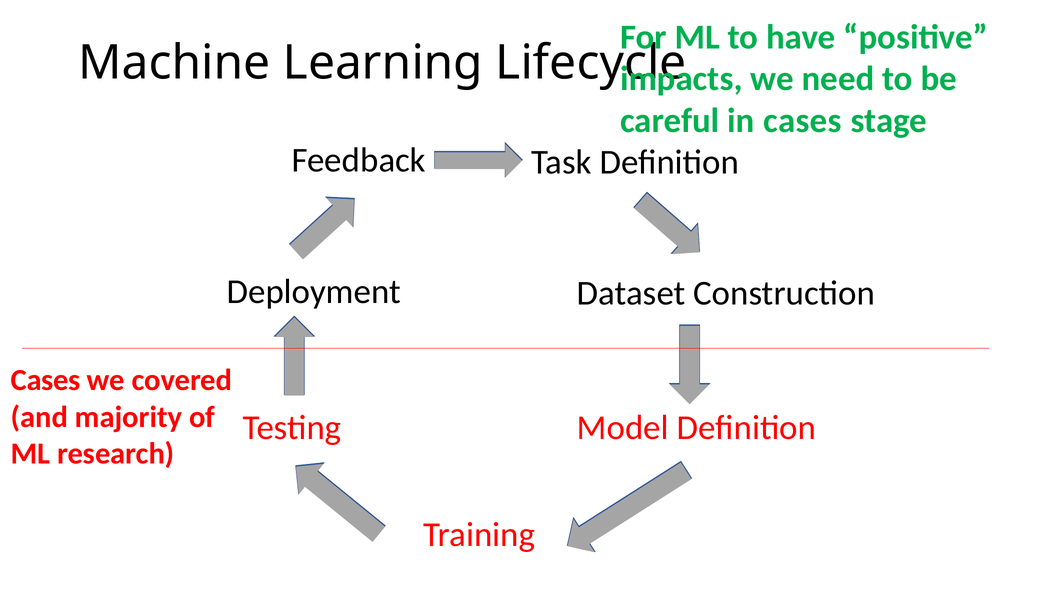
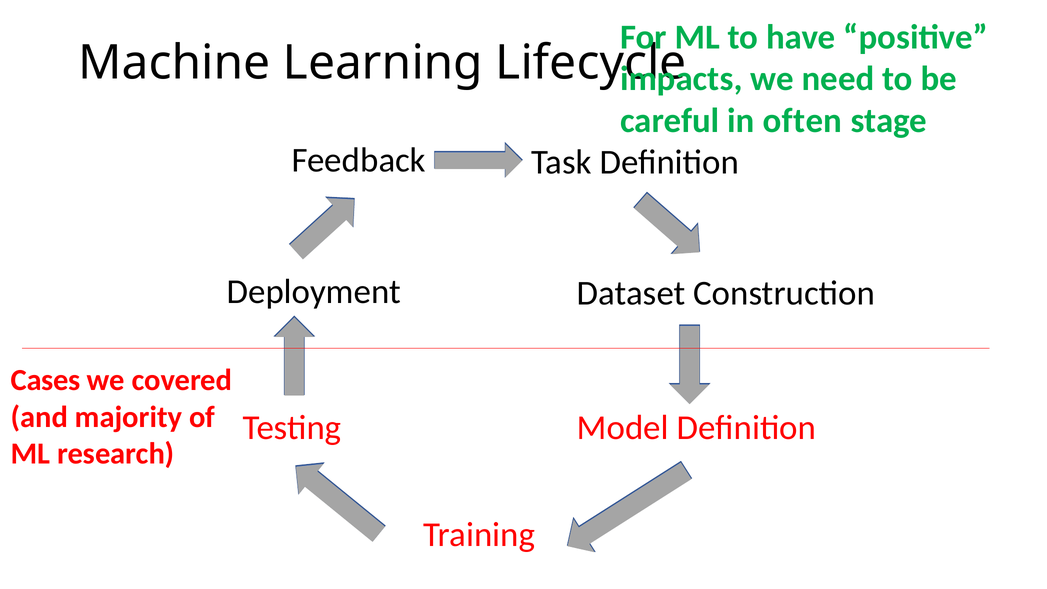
in cases: cases -> often (802, 121)
